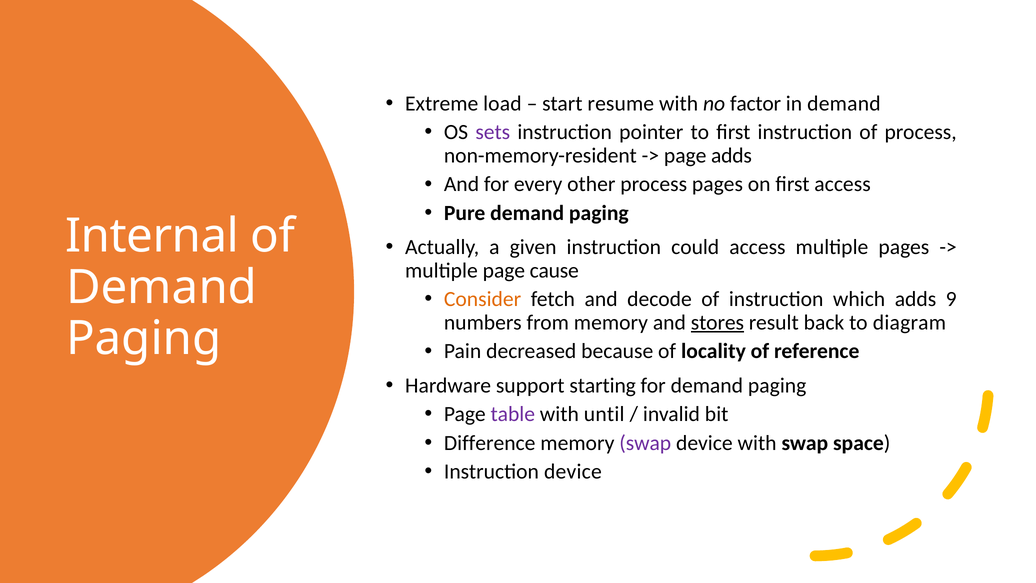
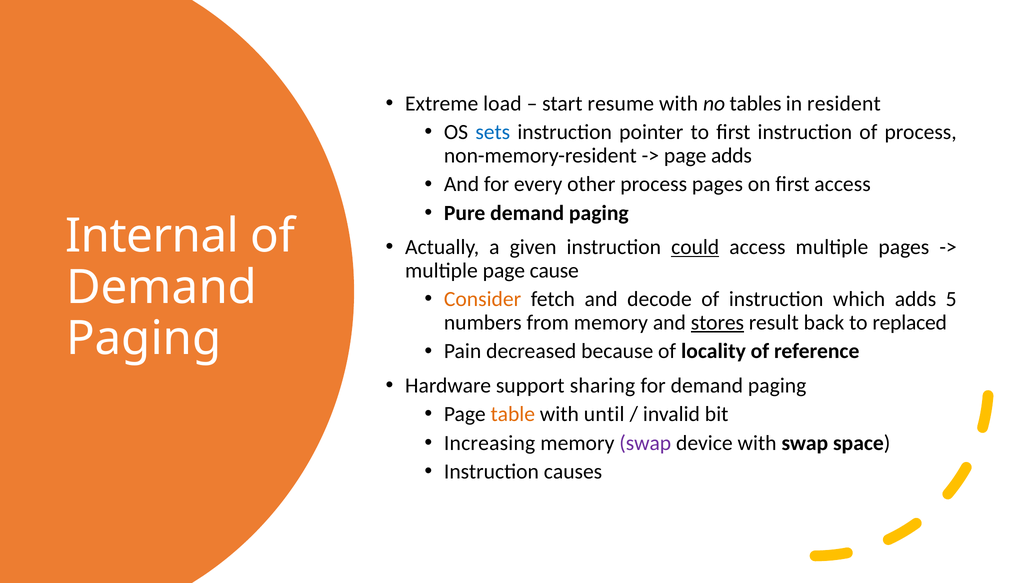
factor: factor -> tables (756, 103)
in demand: demand -> resident (844, 103)
sets colour: purple -> blue (493, 132)
could underline: none -> present (695, 247)
9: 9 -> 5 (951, 299)
diagram: diagram -> replaced (910, 322)
starting: starting -> sharing (603, 385)
table colour: purple -> orange (513, 414)
Difference: Difference -> Increasing (490, 443)
Instruction device: device -> causes (573, 471)
